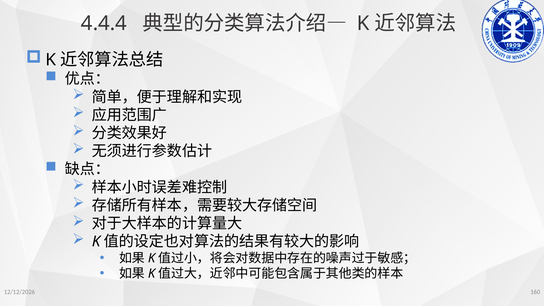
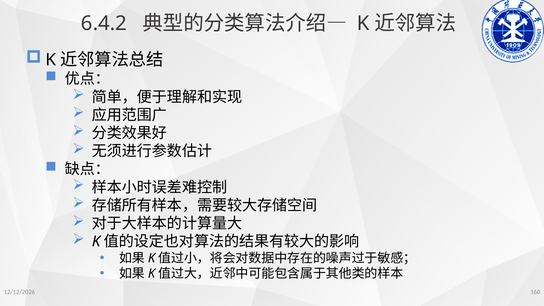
4.4.4: 4.4.4 -> 6.4.2 (104, 24)
